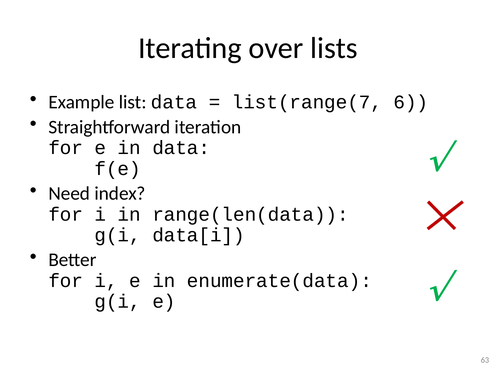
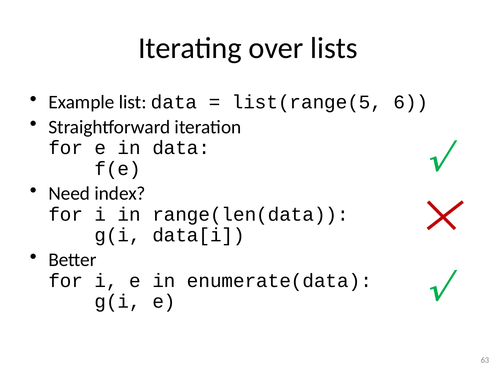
list(range(7: list(range(7 -> list(range(5 (307, 102)
